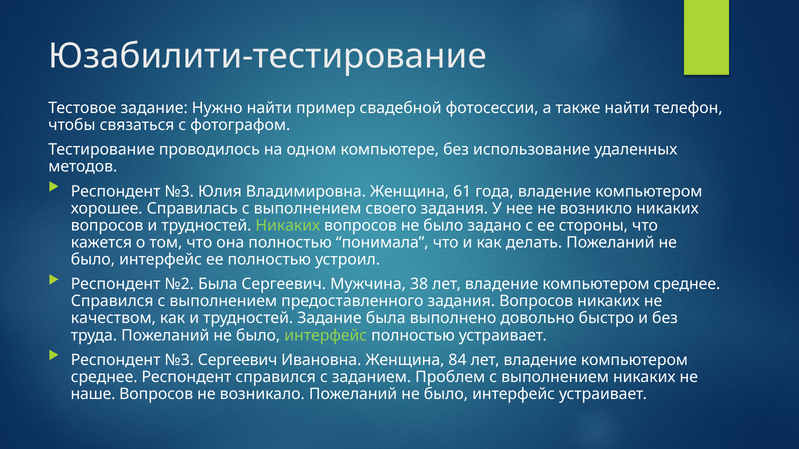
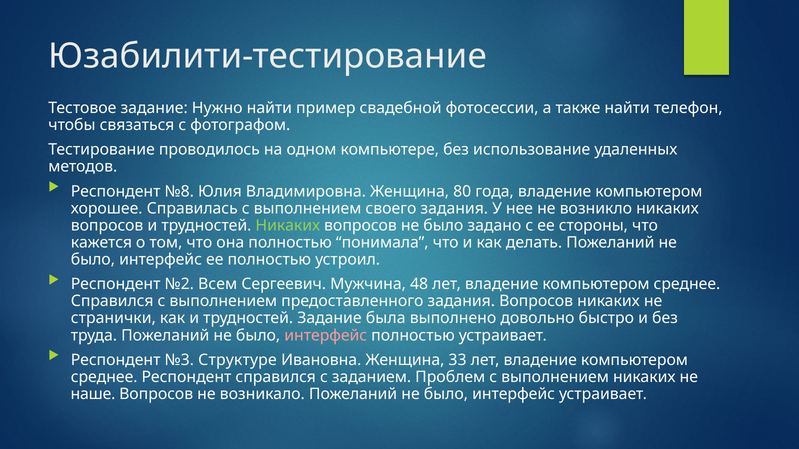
№3: №3 -> №8 (179, 191)
61: 61 -> 80 (462, 191)
№2 Была: Была -> Всем (218, 284)
38: 38 -> 48 (419, 284)
качеством: качеством -> странички (113, 319)
интерфейс colour: light green -> pink (326, 336)
№3 Сергеевич: Сергеевич -> Структуре (237, 360)
84: 84 -> 33 (458, 360)
